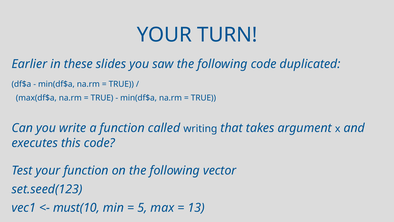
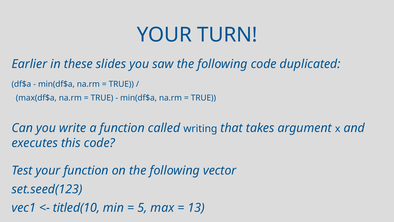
must(10: must(10 -> titled(10 (76, 208)
